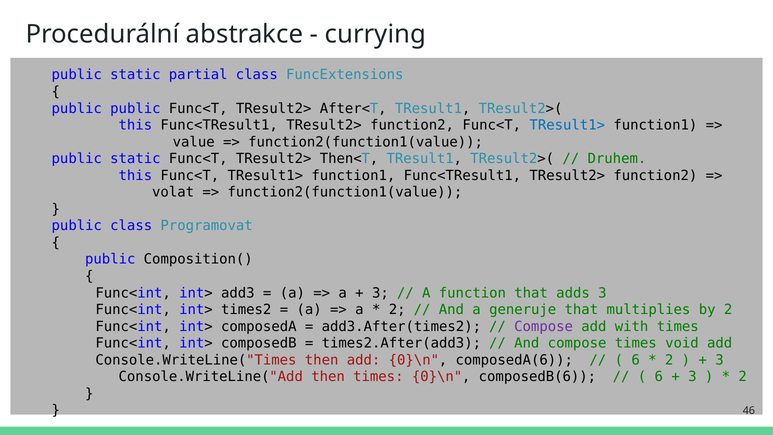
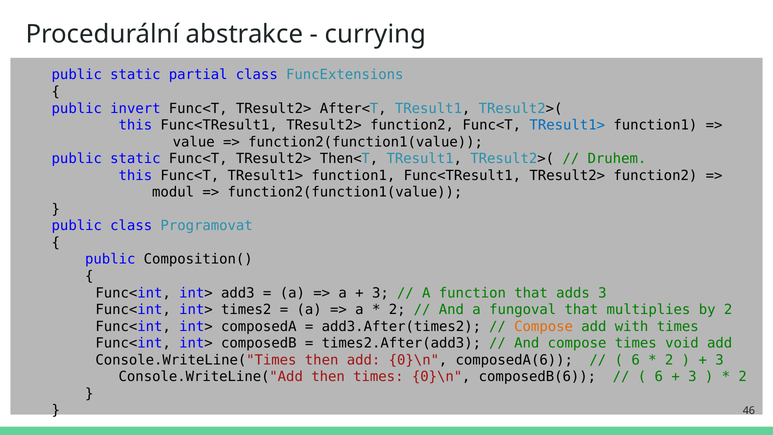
public public: public -> invert (135, 108)
volat: volat -> modul (173, 192)
generuje: generuje -> fungoval (523, 310)
Compose colour: purple -> orange (544, 326)
